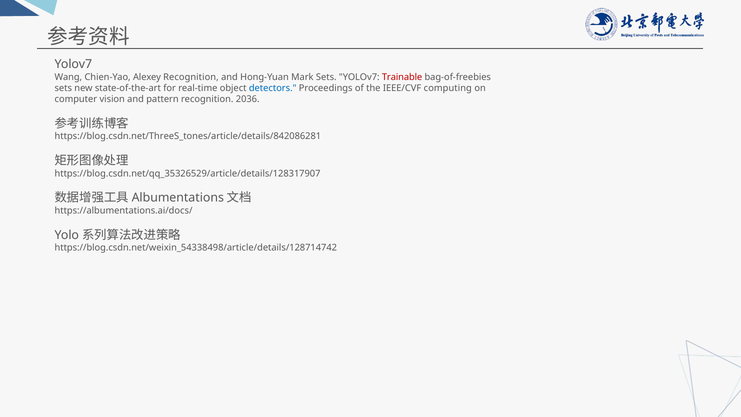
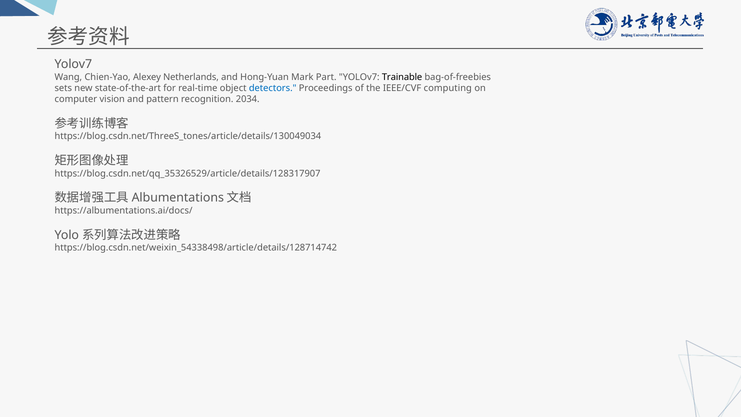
Alexey Recognition: Recognition -> Netherlands (191, 77)
Mark Sets: Sets -> Part (326, 77)
Trainable colour: red -> black (402, 77)
2036: 2036 -> 2034 (248, 99)
https://blog.csdn.net/ThreeS_tones/article/details/842086281: https://blog.csdn.net/ThreeS_tones/article/details/842086281 -> https://blog.csdn.net/ThreeS_tones/article/details/130049034 (188, 136)
